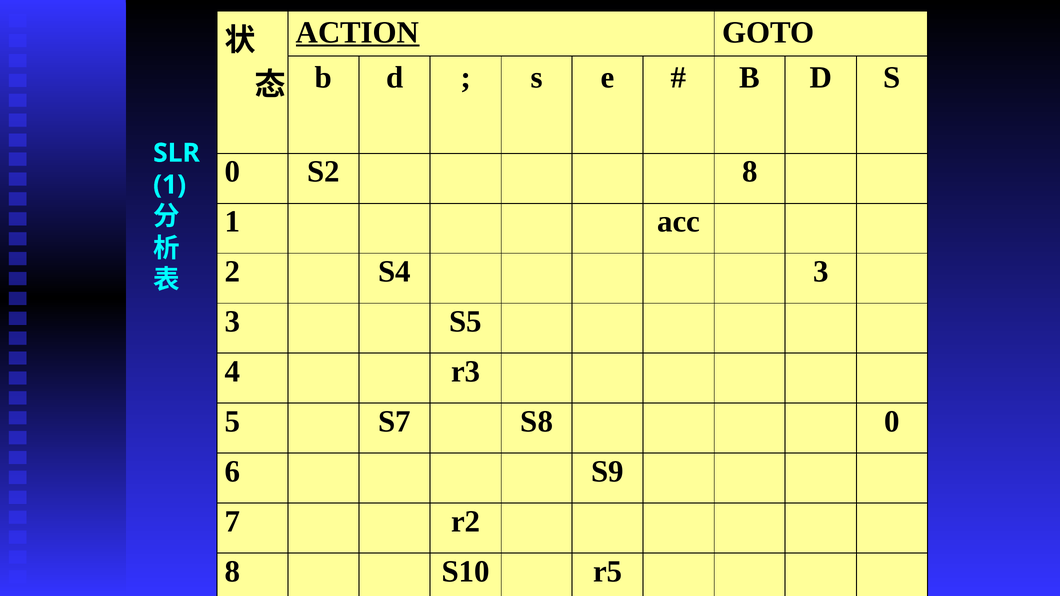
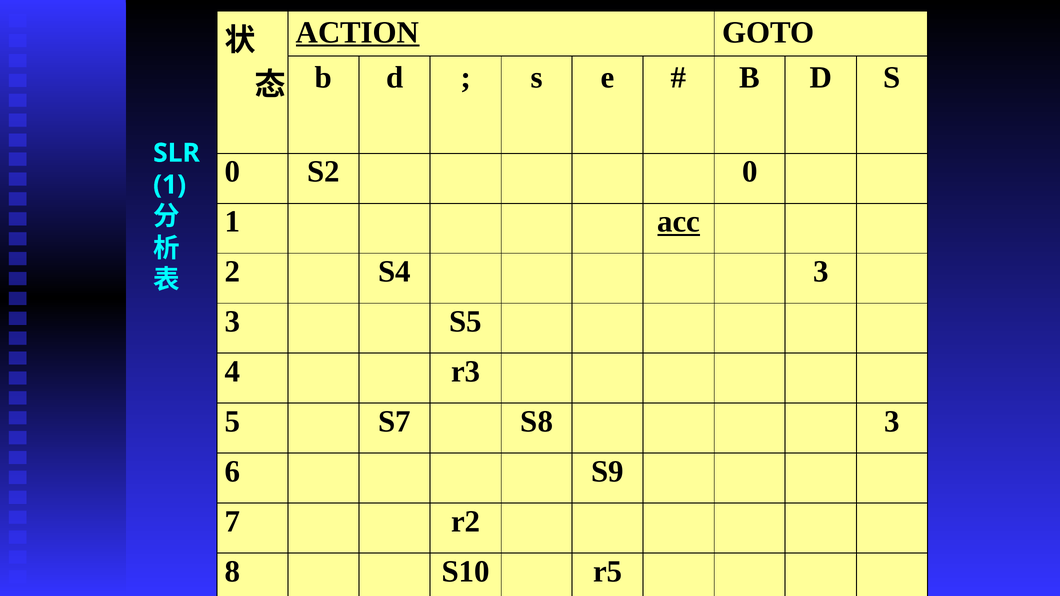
S2 8: 8 -> 0 (750, 172)
acc underline: none -> present (679, 222)
S8 0: 0 -> 3 (892, 422)
